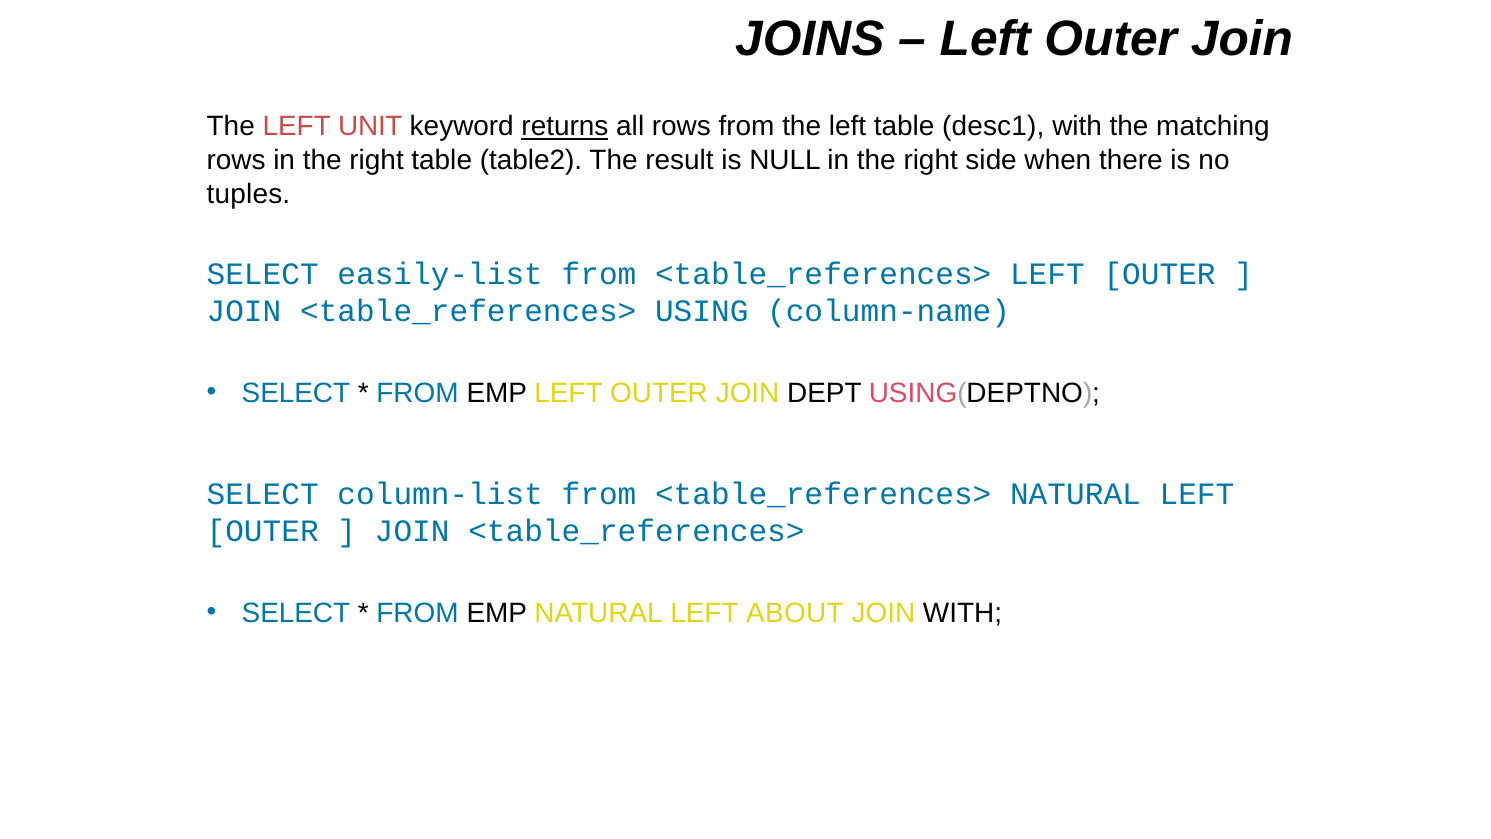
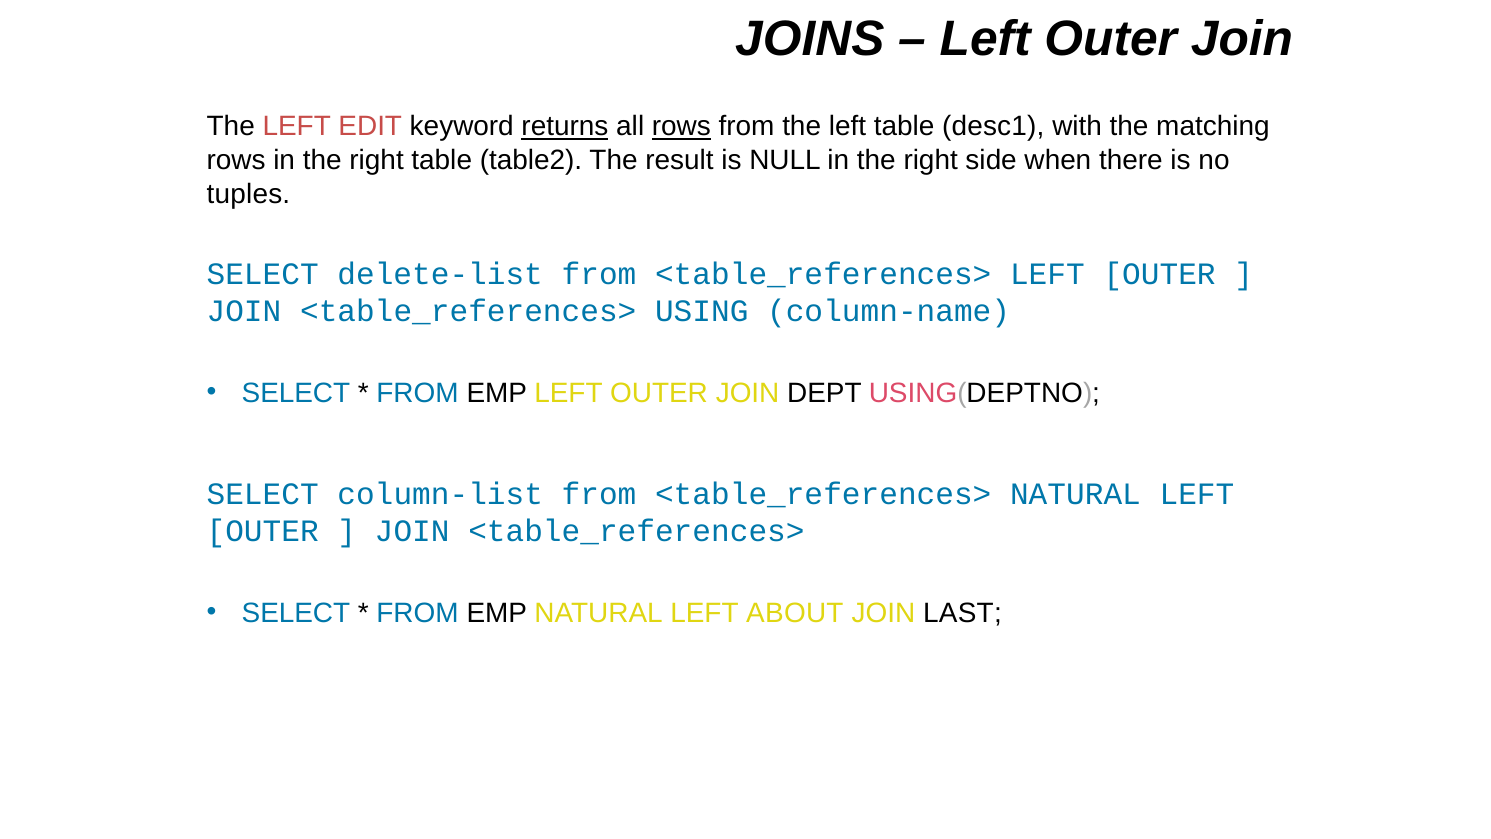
UNIT: UNIT -> EDIT (370, 127)
rows underline: none -> present (681, 127)
easily-list: easily-list -> delete-list (440, 274)
JOIN WITH: WITH -> LAST (962, 613)
